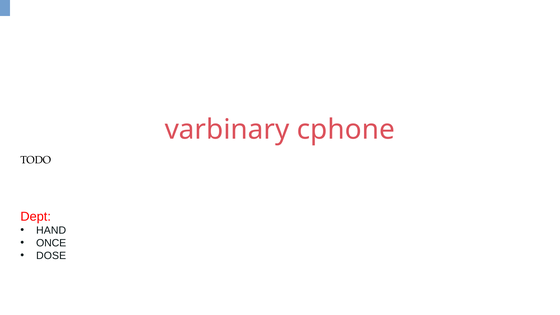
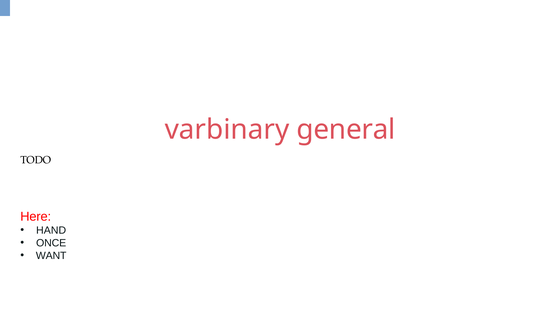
cphone: cphone -> general (346, 130)
Dept: Dept -> Here (36, 217)
DOSE: DOSE -> WANT (51, 256)
